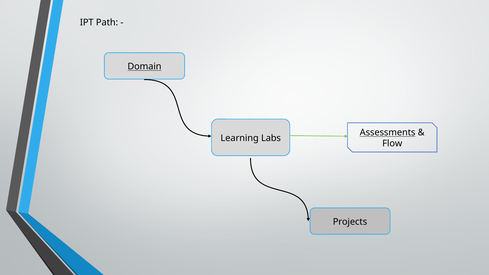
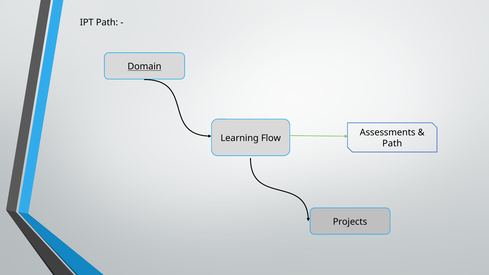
Assessments underline: present -> none (388, 133)
Labs: Labs -> Flow (271, 138)
Flow: Flow -> Path (392, 144)
